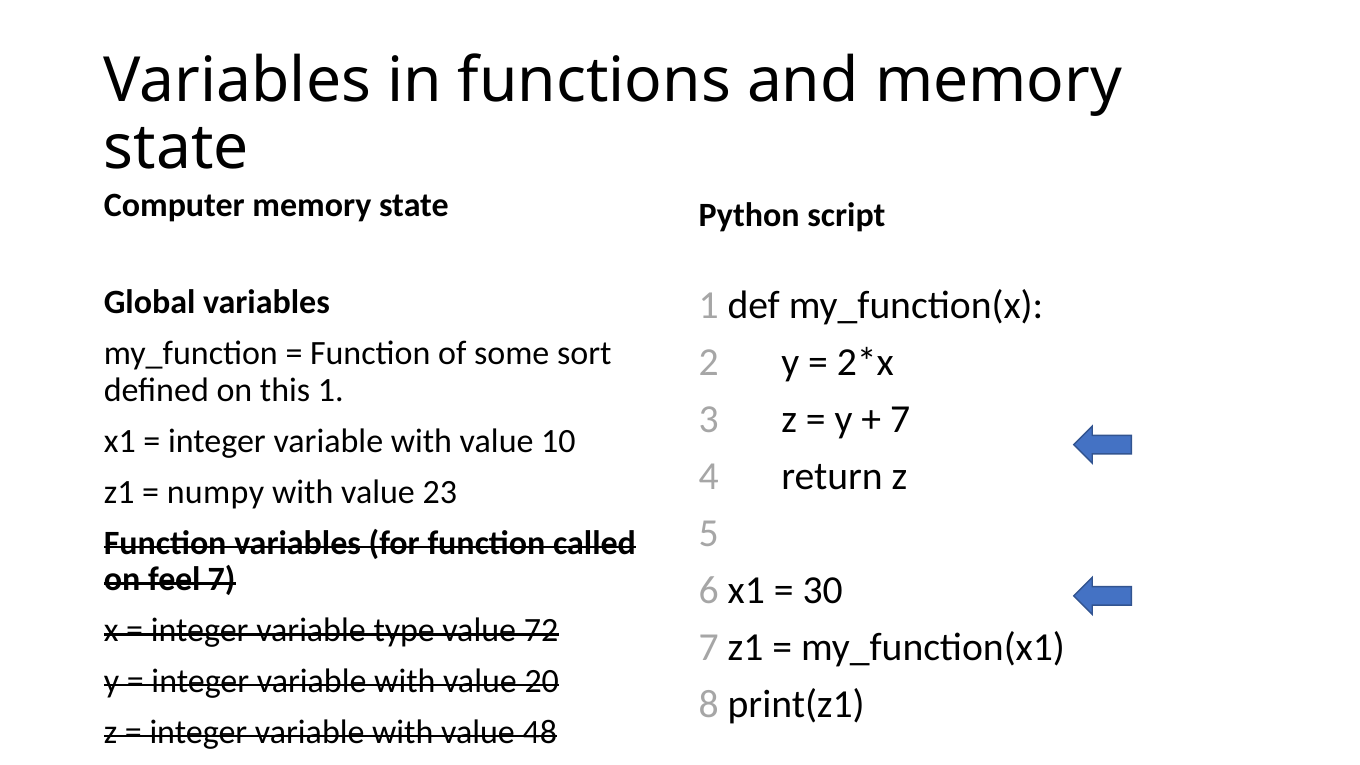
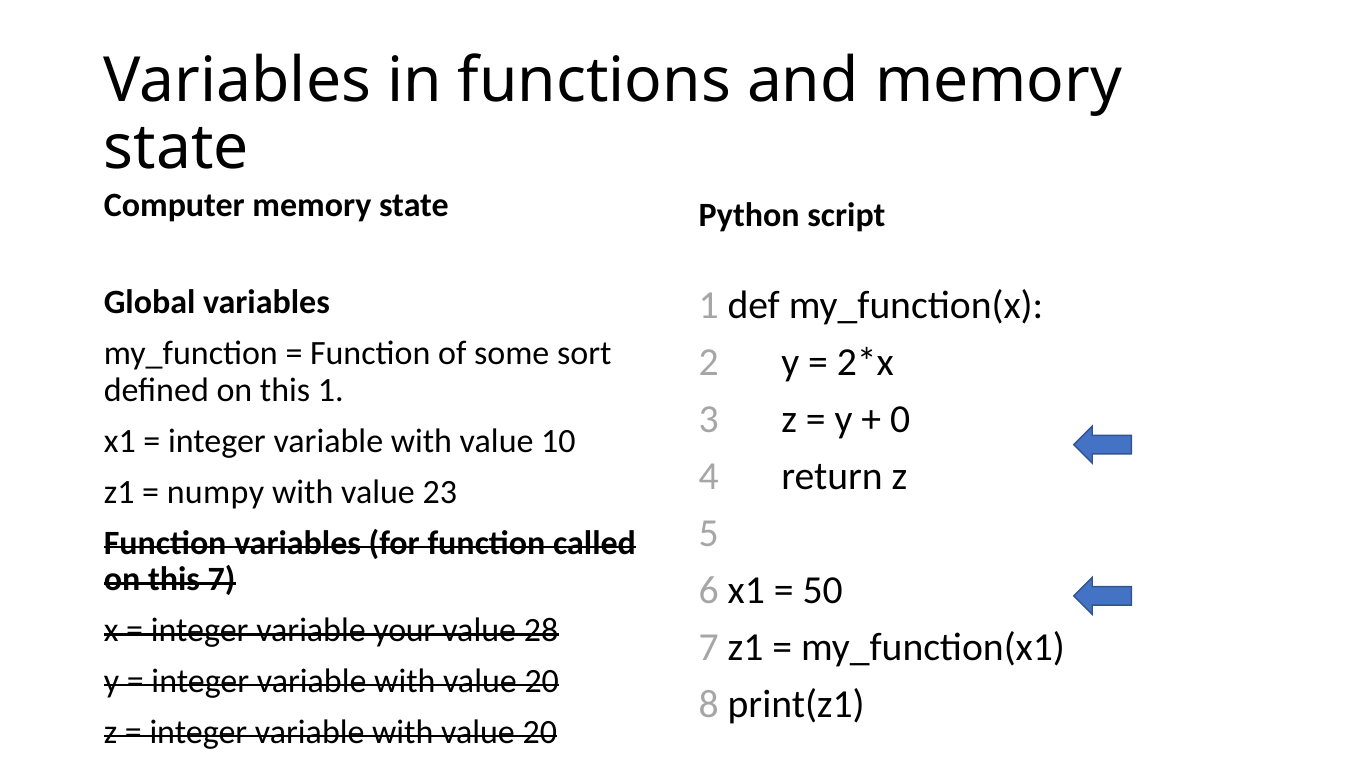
7: 7 -> 0 (900, 420)
feel: feel -> this (174, 580)
30: 30 -> 50 (823, 590)
type: type -> your (404, 631)
72: 72 -> 28 (541, 631)
48: 48 -> 20 (540, 732)
